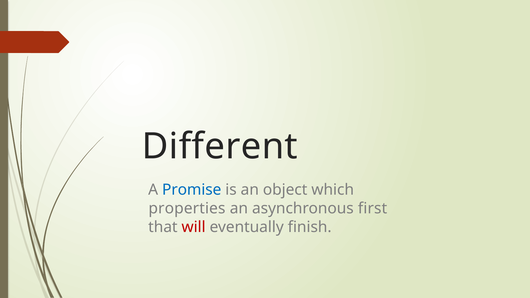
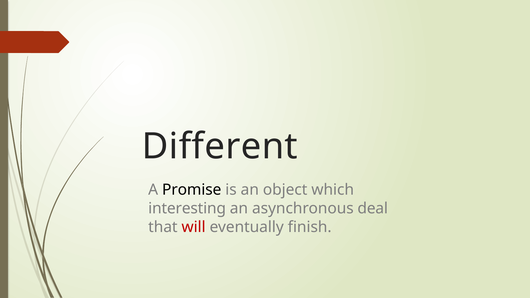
Promise colour: blue -> black (192, 190)
properties: properties -> interesting (187, 209)
first: first -> deal (373, 209)
